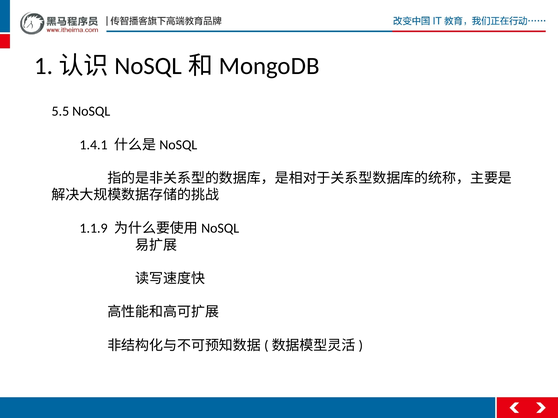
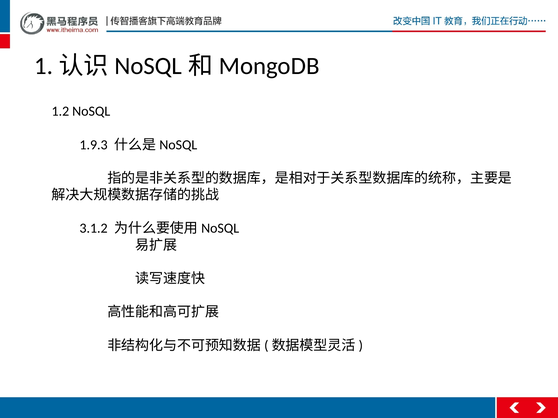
5.5: 5.5 -> 1.2 (60, 111)
1.4.1: 1.4.1 -> 1.9.3 (94, 145)
1.1.9: 1.1.9 -> 3.1.2 (94, 229)
